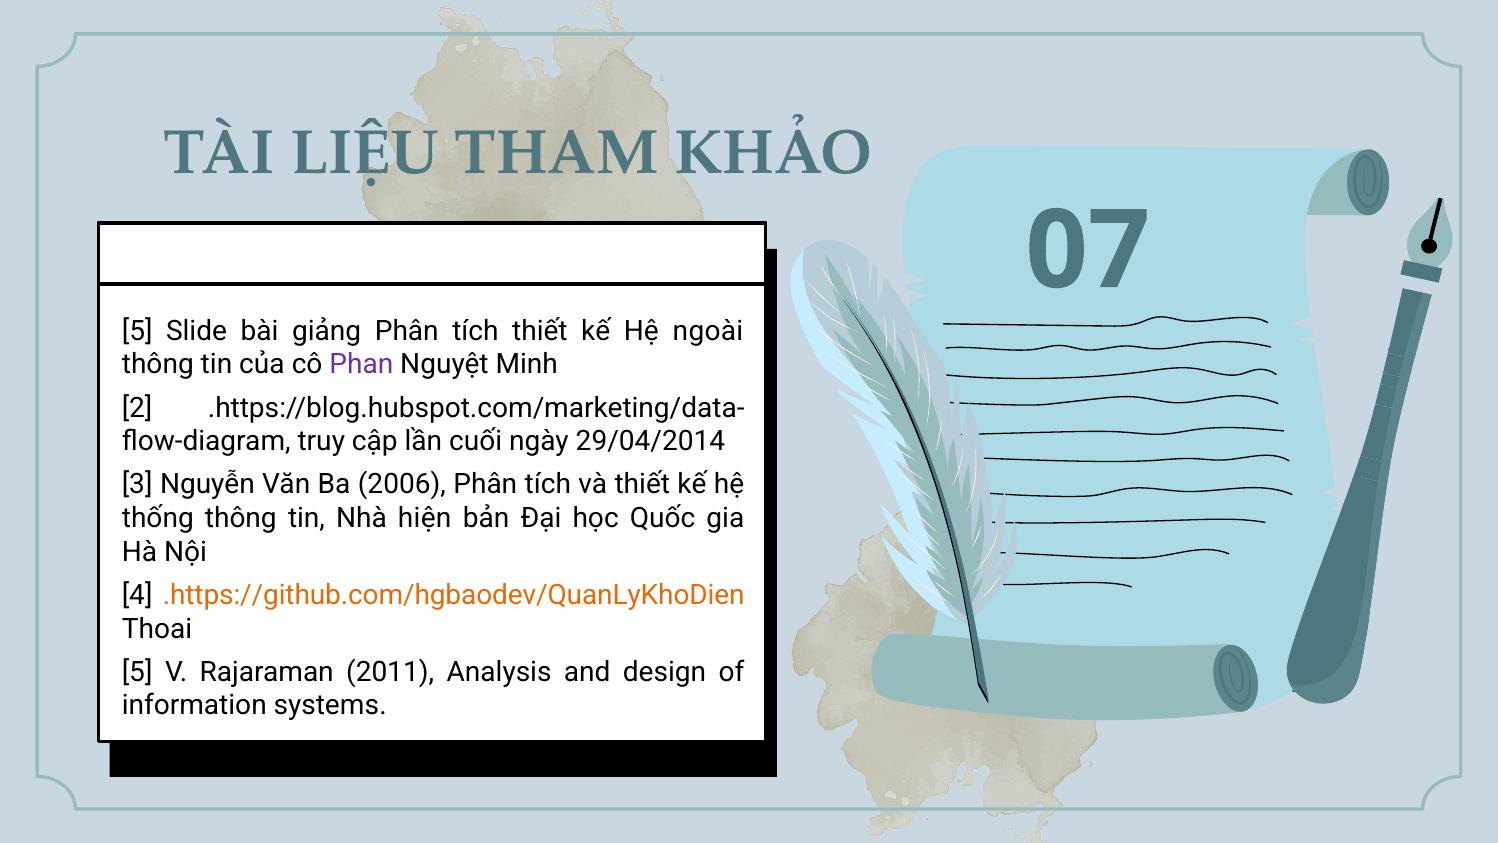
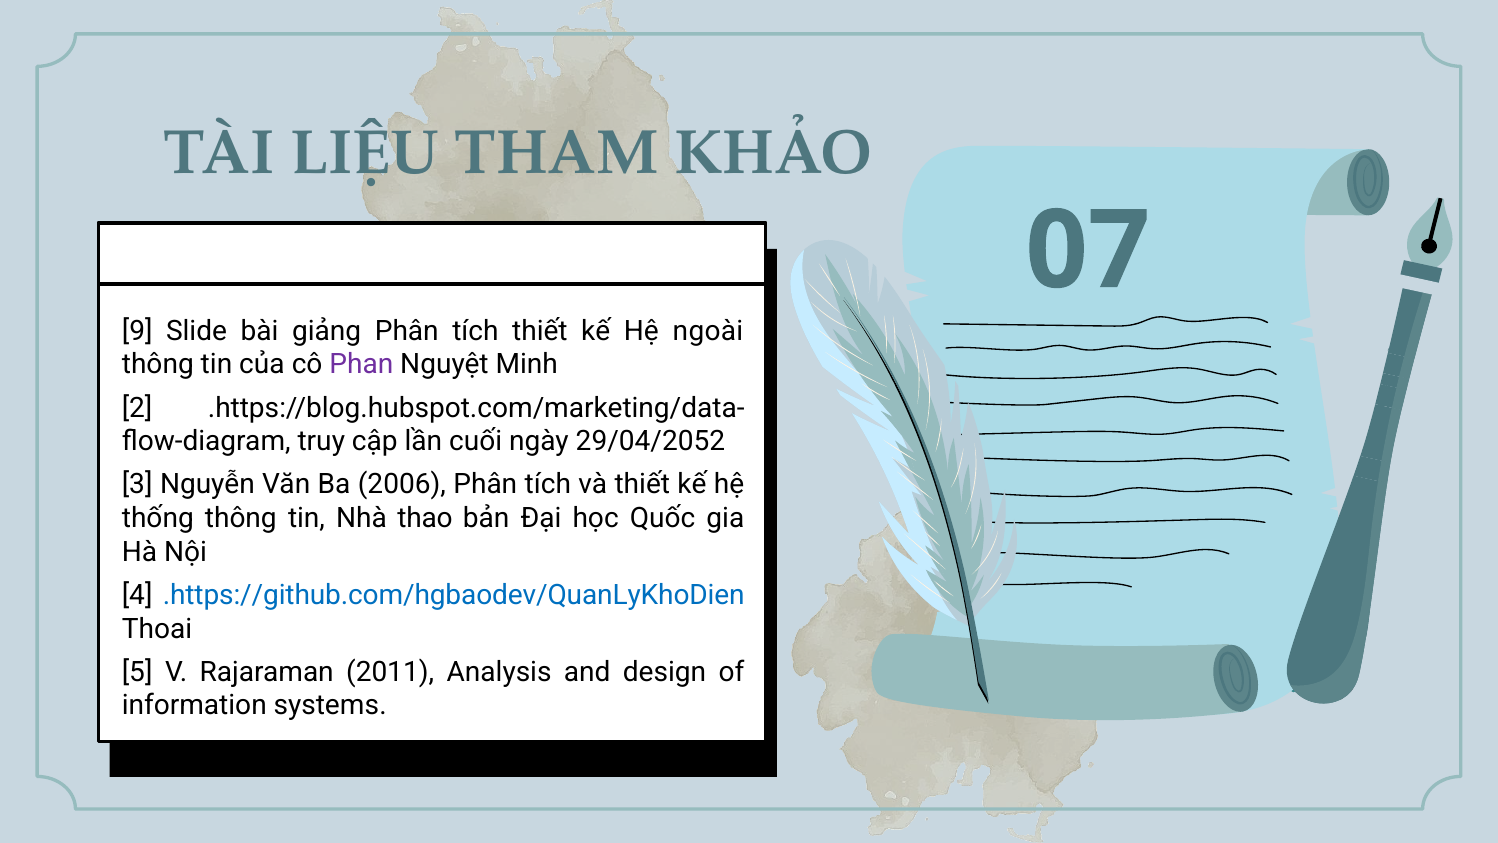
5: 5 -> 9 (137, 331)
29/04/2014: 29/04/2014 -> 29/04/2052 (650, 441)
hiện: hiện -> thao (425, 518)
.https://github.com/hgbaodev/QuanLyKhoDien colour: orange -> blue (454, 595)
